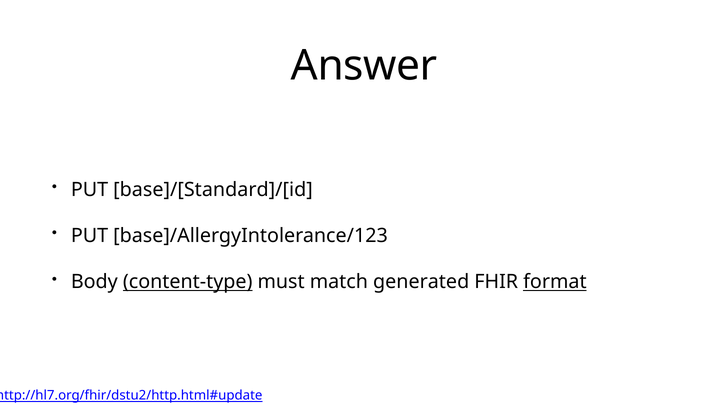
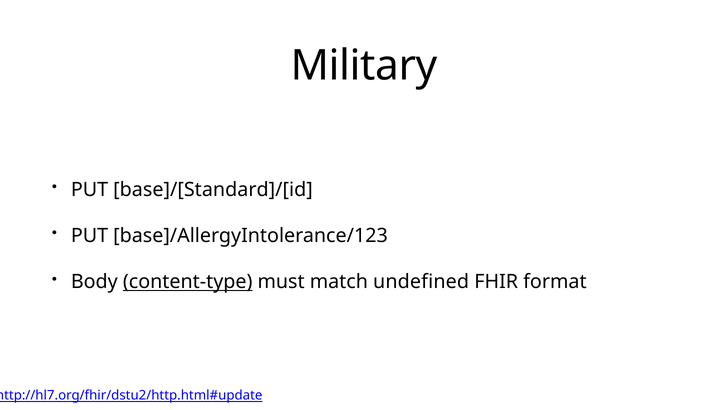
Answer: Answer -> Military (364, 66)
generated: generated -> undefined (421, 282)
format underline: present -> none (555, 282)
